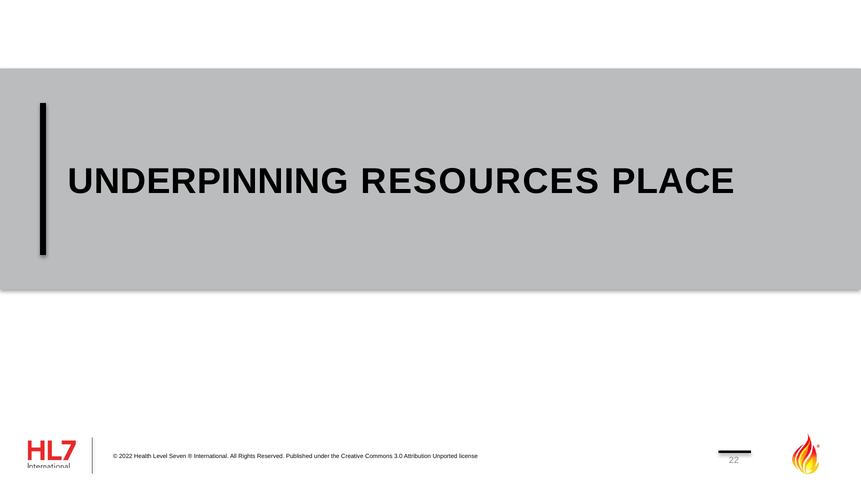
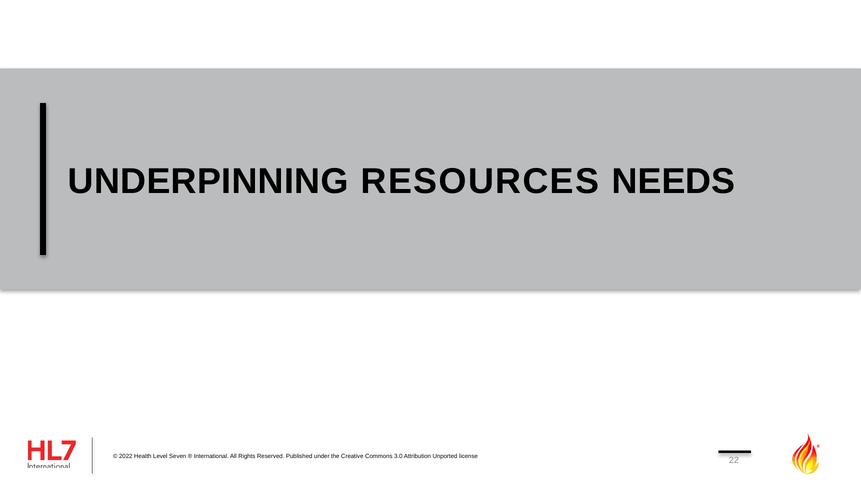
PLACE: PLACE -> NEEDS (673, 181)
